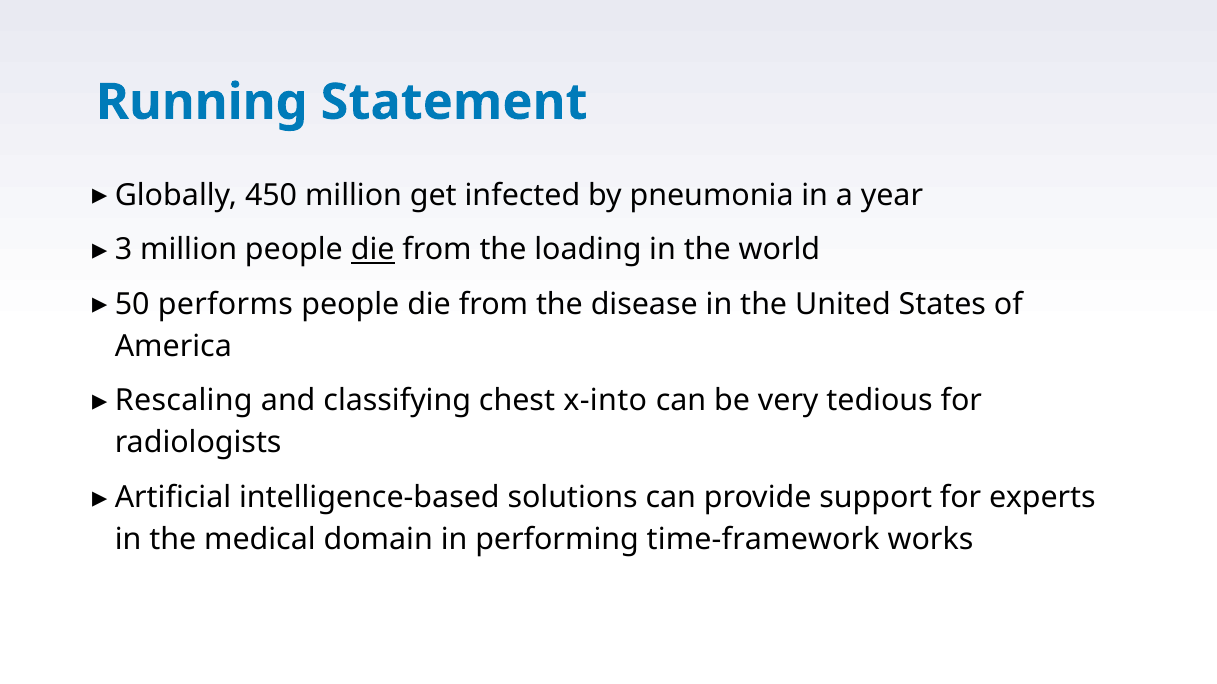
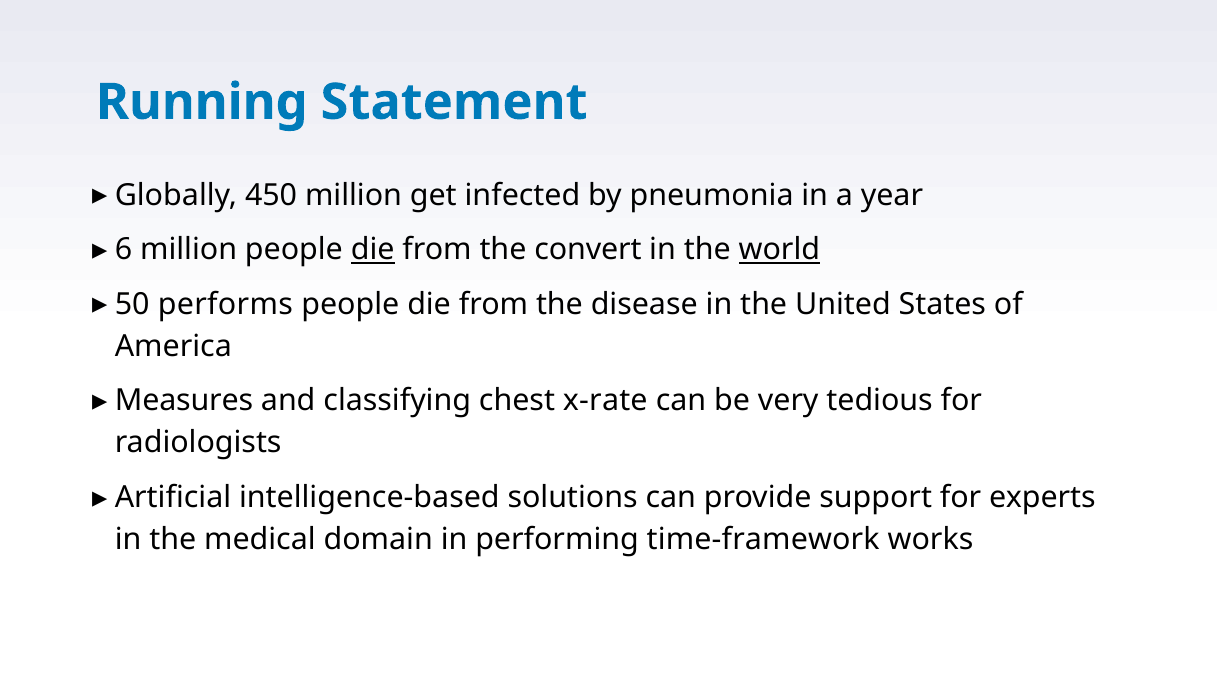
3: 3 -> 6 (124, 250)
loading: loading -> convert (588, 250)
world underline: none -> present (779, 250)
Rescaling: Rescaling -> Measures (184, 401)
x-into: x-into -> x-rate (605, 401)
